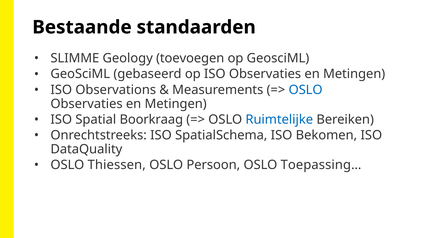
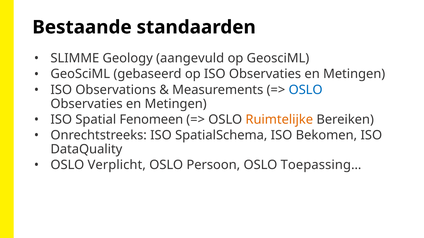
toevoegen: toevoegen -> aangevuld (190, 58)
Boorkraag: Boorkraag -> Fenomeen (151, 120)
Ruimtelijke colour: blue -> orange (279, 120)
Thiessen: Thiessen -> Verplicht (117, 165)
